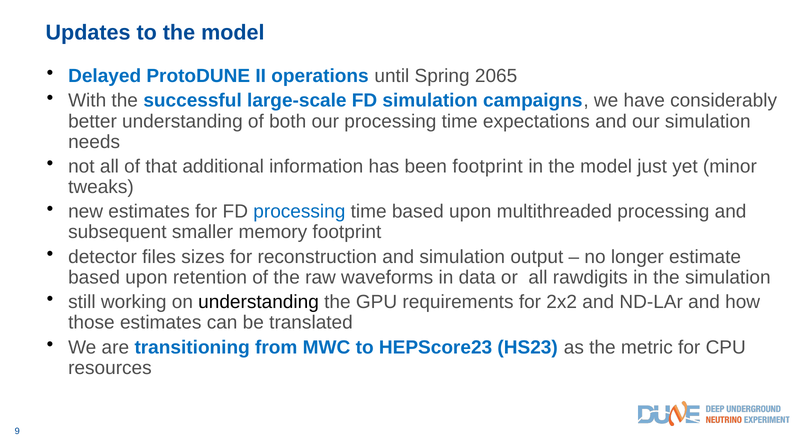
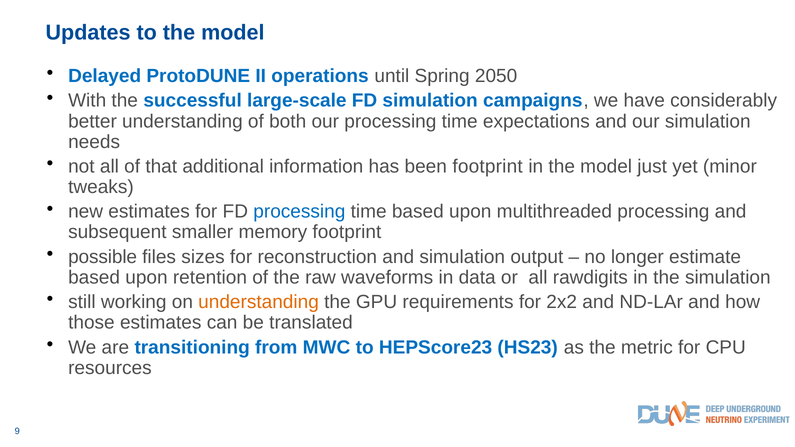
2065: 2065 -> 2050 (496, 76)
detector: detector -> possible (103, 257)
understanding colour: black -> orange (259, 302)
